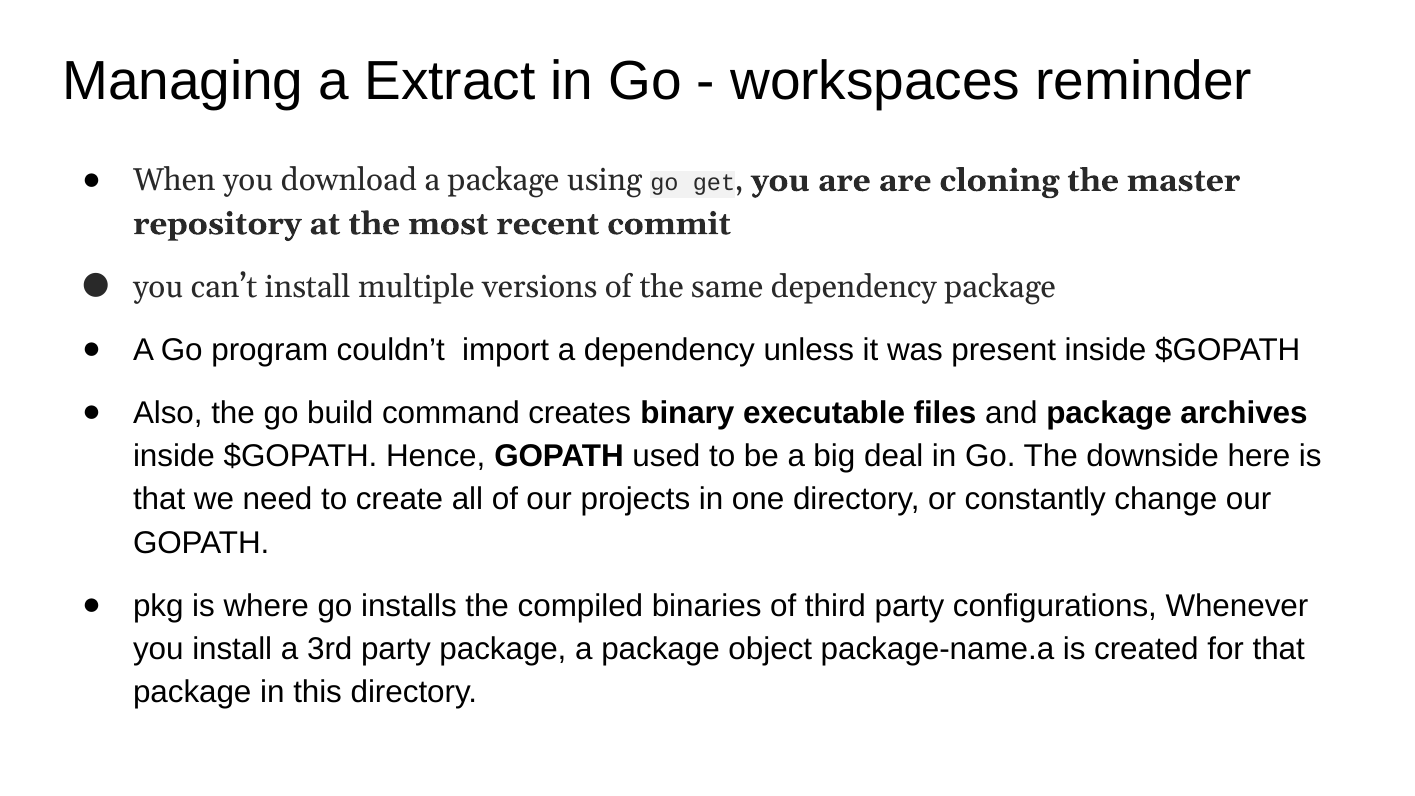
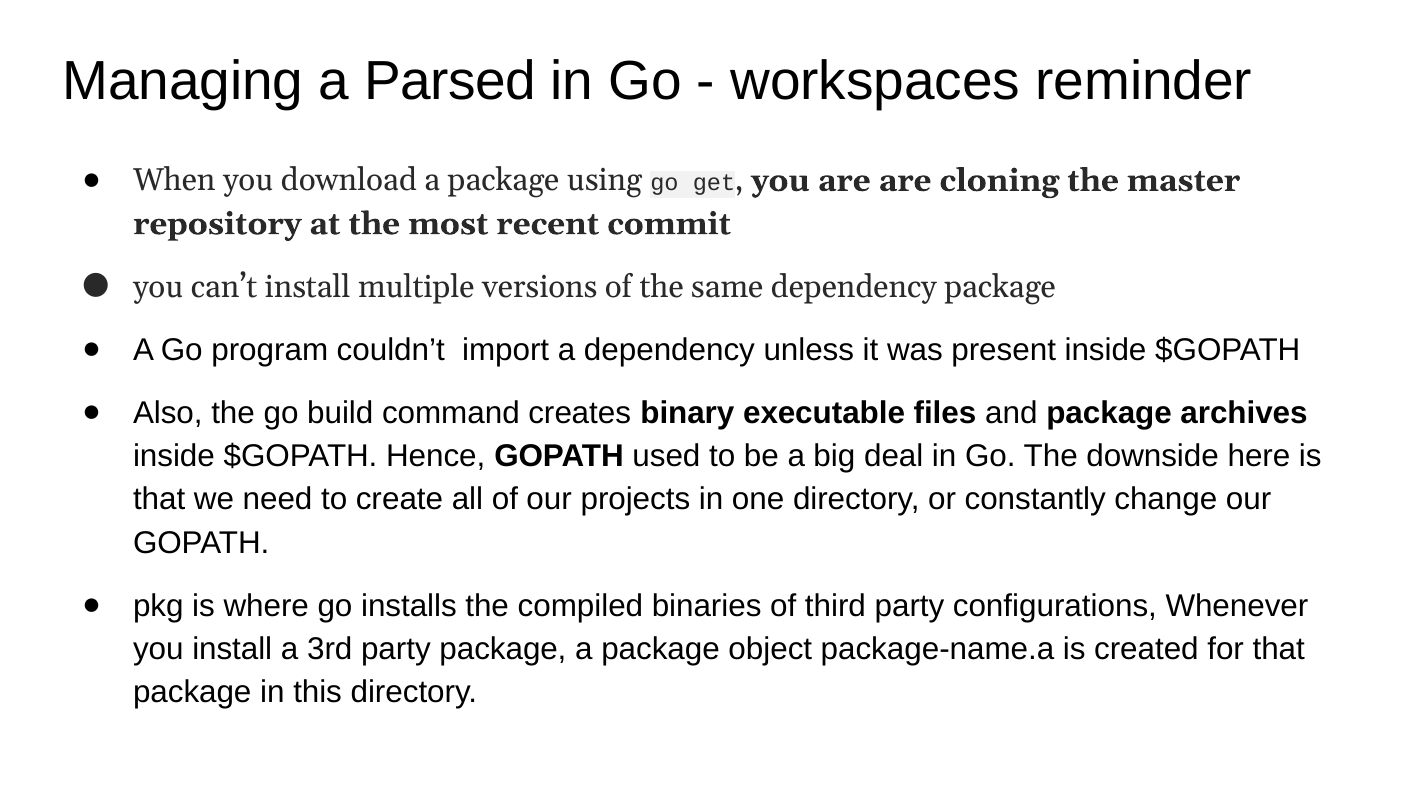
Extract: Extract -> Parsed (450, 81)
